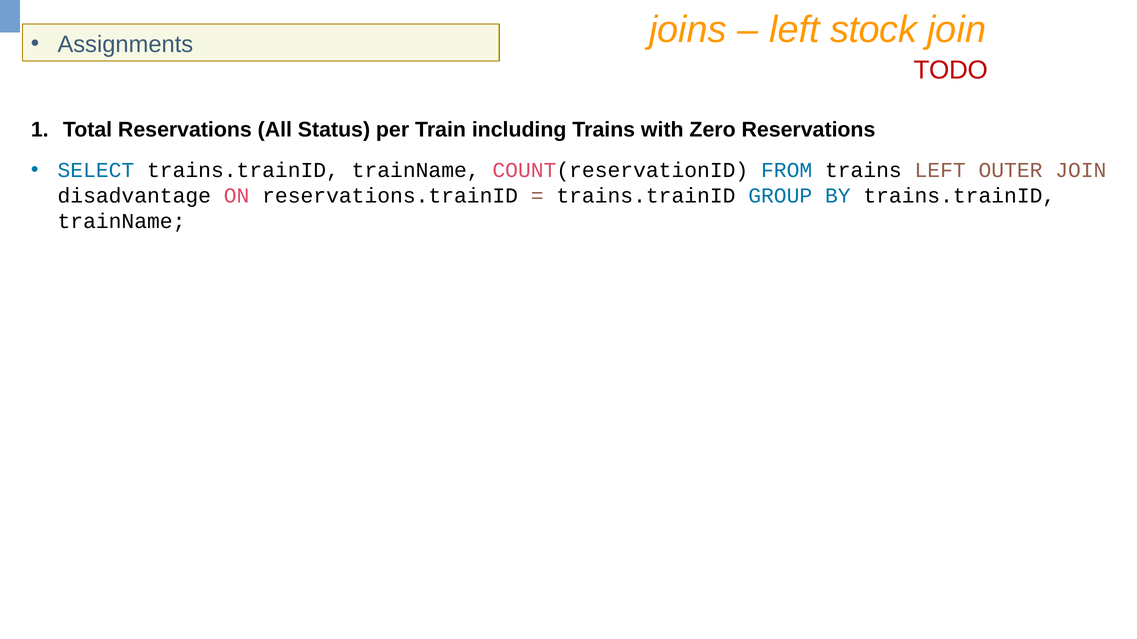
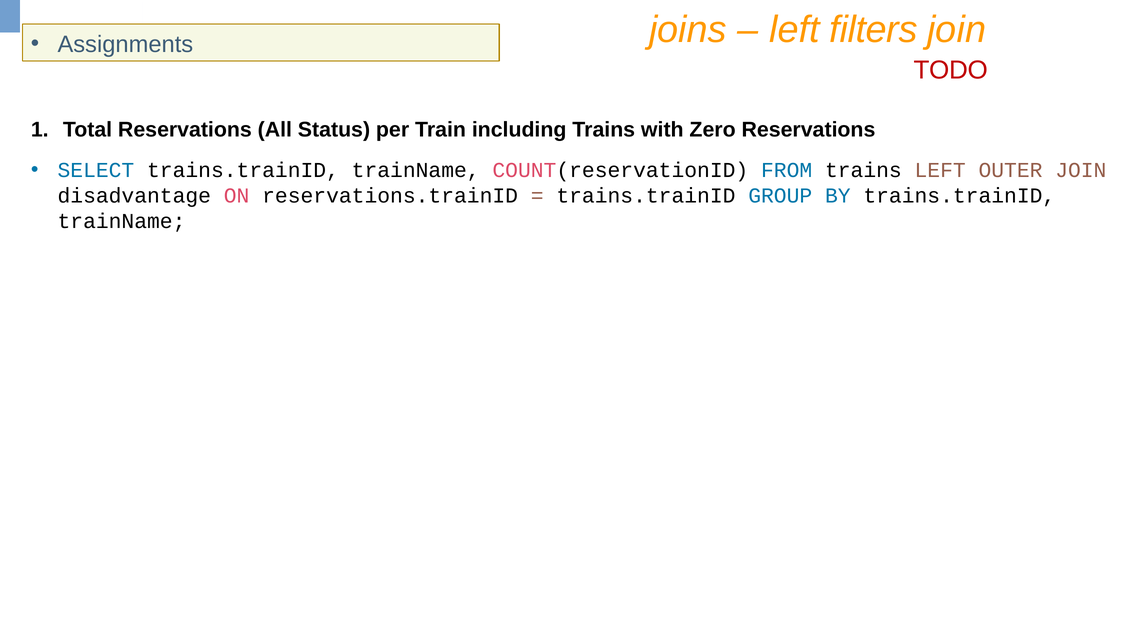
stock: stock -> filters (874, 30)
